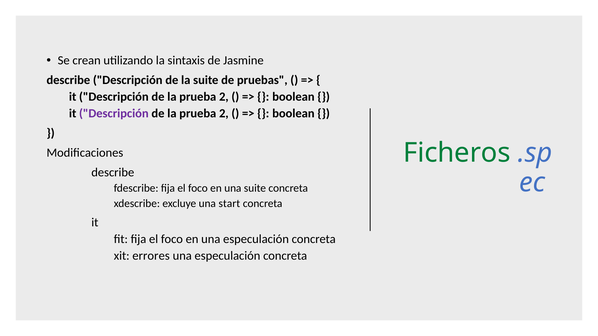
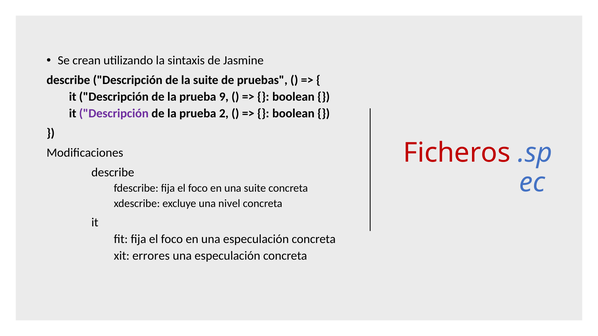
2: 2 -> 9 (224, 97)
Ficheros colour: green -> red (457, 153)
start: start -> nivel (229, 204)
